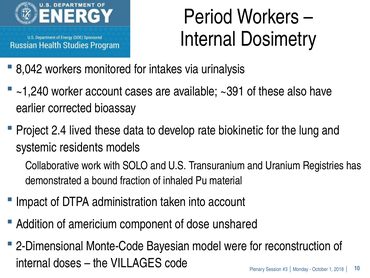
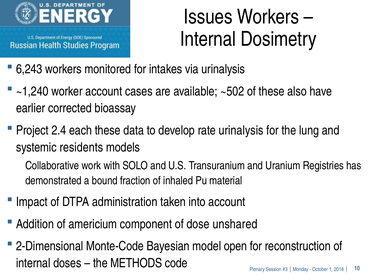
Period: Period -> Issues (208, 17)
8,042: 8,042 -> 6,243 (29, 69)
~391: ~391 -> ~502 (232, 91)
lived: lived -> each (80, 130)
rate biokinetic: biokinetic -> urinalysis (241, 130)
were: were -> open (236, 246)
VILLAGES: VILLAGES -> METHODS (136, 263)
